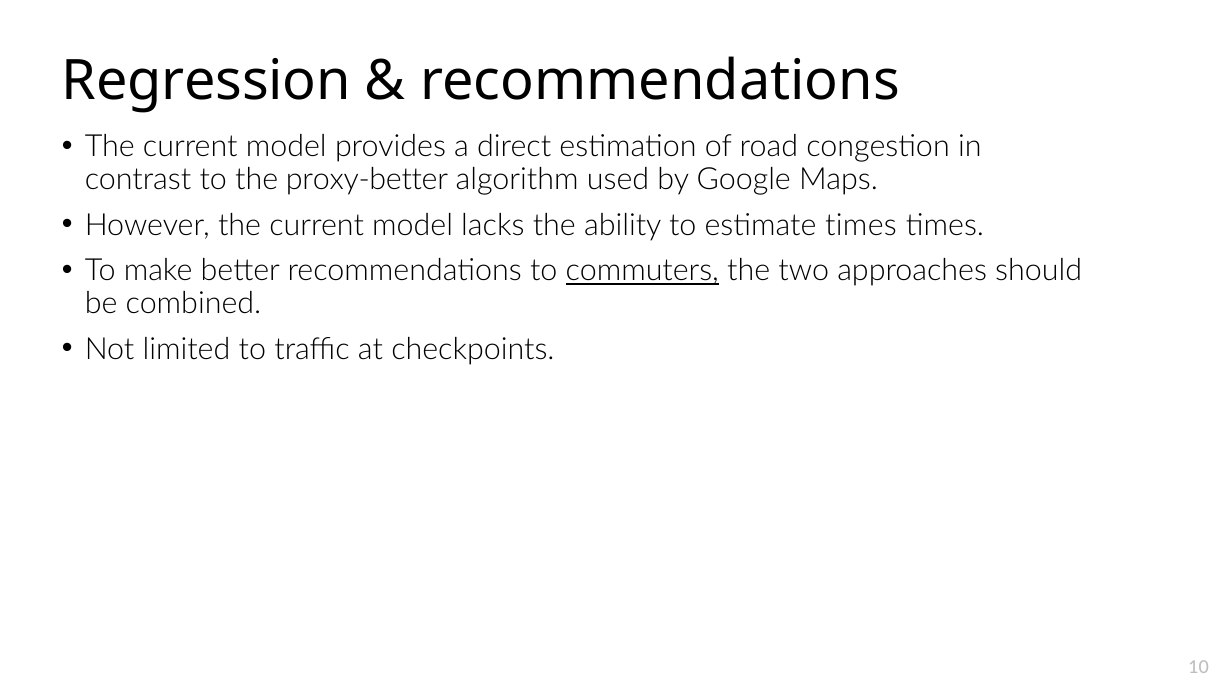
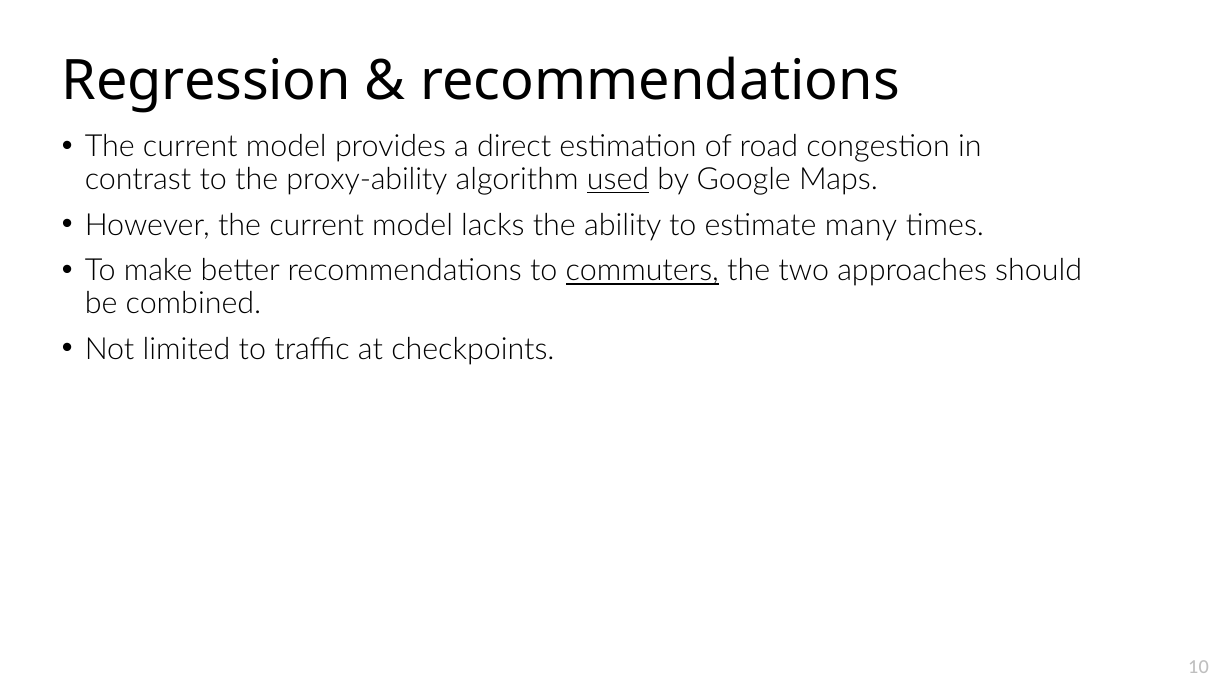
proxy-better: proxy-better -> proxy-ability (367, 179)
used underline: none -> present (618, 179)
estimate times: times -> many (861, 225)
